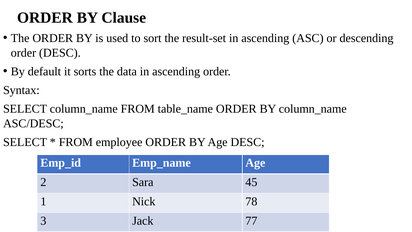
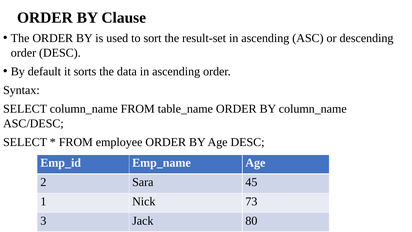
78: 78 -> 73 (251, 201)
77: 77 -> 80 (251, 220)
